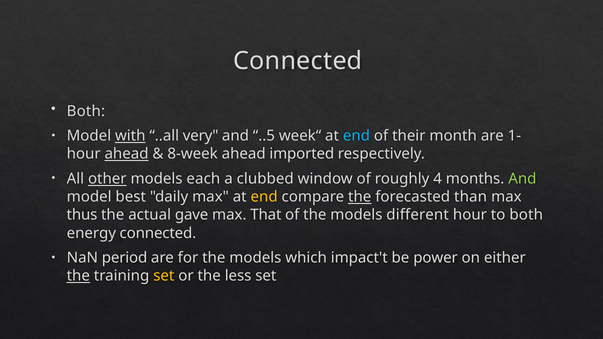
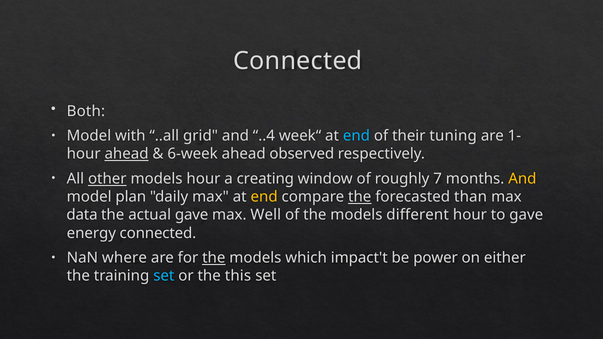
with underline: present -> none (130, 136)
very: very -> grid (201, 136)
..5: ..5 -> ..4 (264, 136)
month: month -> tuning (453, 136)
8-week: 8-week -> 6-week (193, 154)
imported: imported -> observed (302, 154)
models each: each -> hour (203, 179)
clubbed: clubbed -> creating (265, 179)
4: 4 -> 7 (438, 179)
And colour: light green -> yellow (522, 179)
best: best -> plan (131, 197)
thus: thus -> data (82, 215)
That: That -> Well (266, 215)
to both: both -> gave (526, 215)
period: period -> where (124, 258)
the underline: none -> present (214, 258)
the underline: present -> none (78, 276)
set colour: yellow -> light blue (164, 276)
less: less -> this (238, 276)
